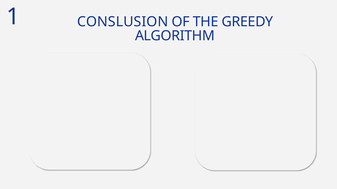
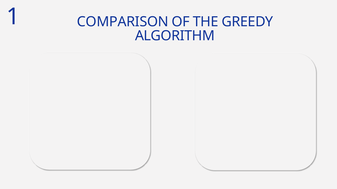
CONSLUSION: CONSLUSION -> COMPARISON (123, 22)
